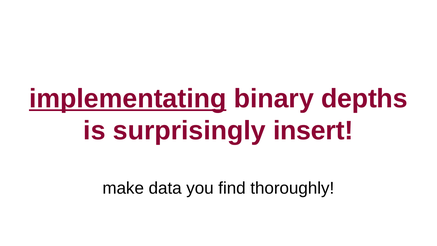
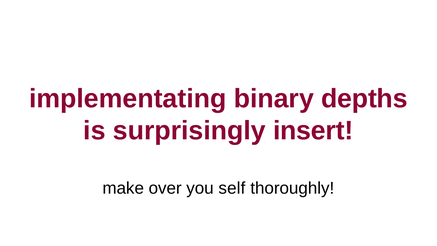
implementating underline: present -> none (128, 99)
data: data -> over (165, 188)
find: find -> self (232, 188)
